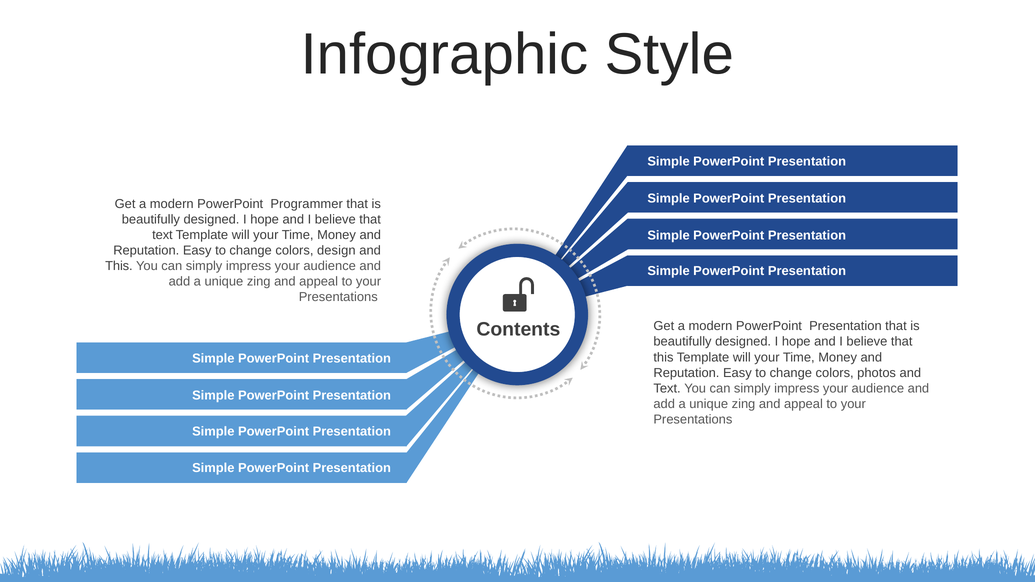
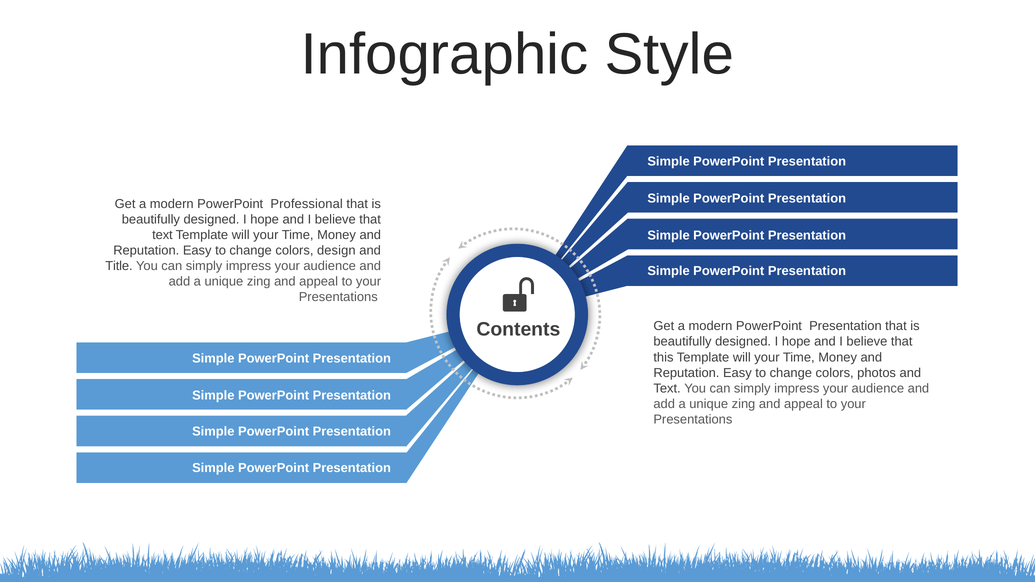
Programmer: Programmer -> Professional (307, 204)
This: This -> Title (119, 266)
